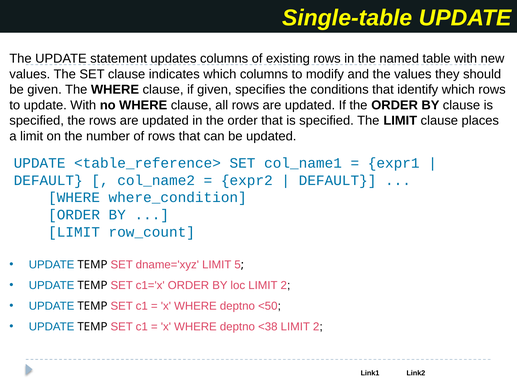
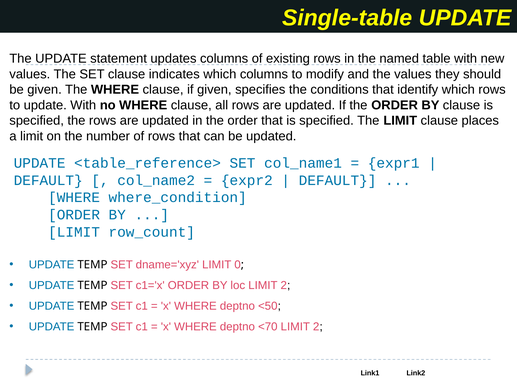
5: 5 -> 0 (238, 264)
<38: <38 -> <70 (268, 326)
